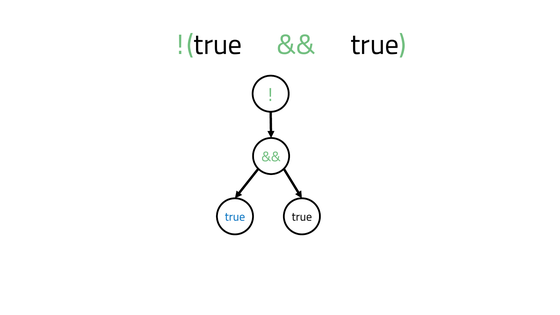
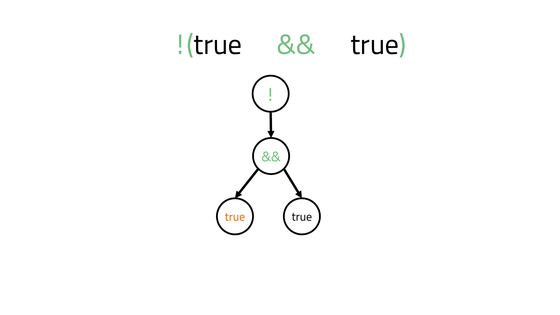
true colour: blue -> orange (235, 217)
